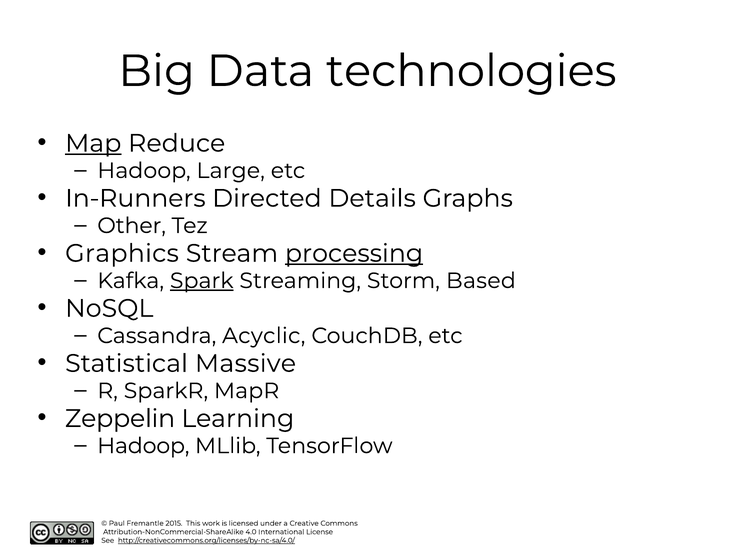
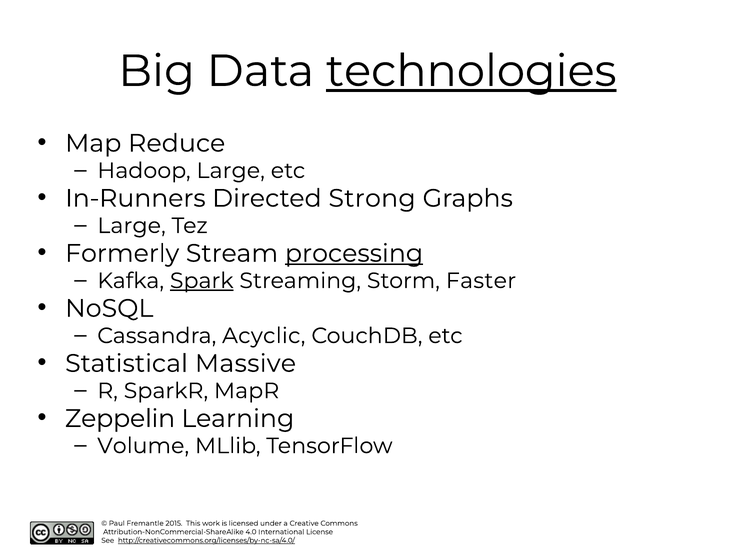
technologies underline: none -> present (471, 71)
Map underline: present -> none (93, 143)
Details: Details -> Strong (372, 198)
Other: Other -> Large (132, 226)
Graphics: Graphics -> Formerly (122, 254)
Based: Based -> Faster (481, 281)
Hadoop: Hadoop -> Volume (143, 446)
